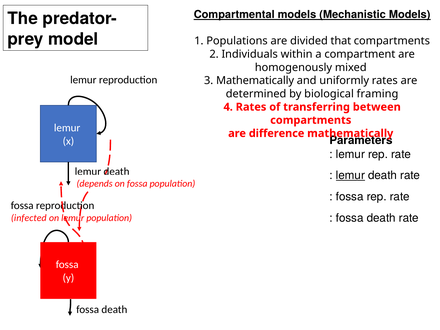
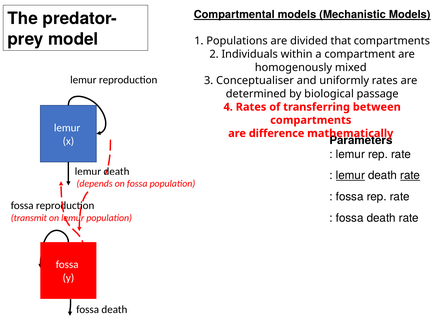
3 Mathematically: Mathematically -> Conceptualiser (255, 81)
framing: framing -> passage (378, 94)
rate underline: none -> present (410, 175)
infected: infected -> transmit (29, 218)
